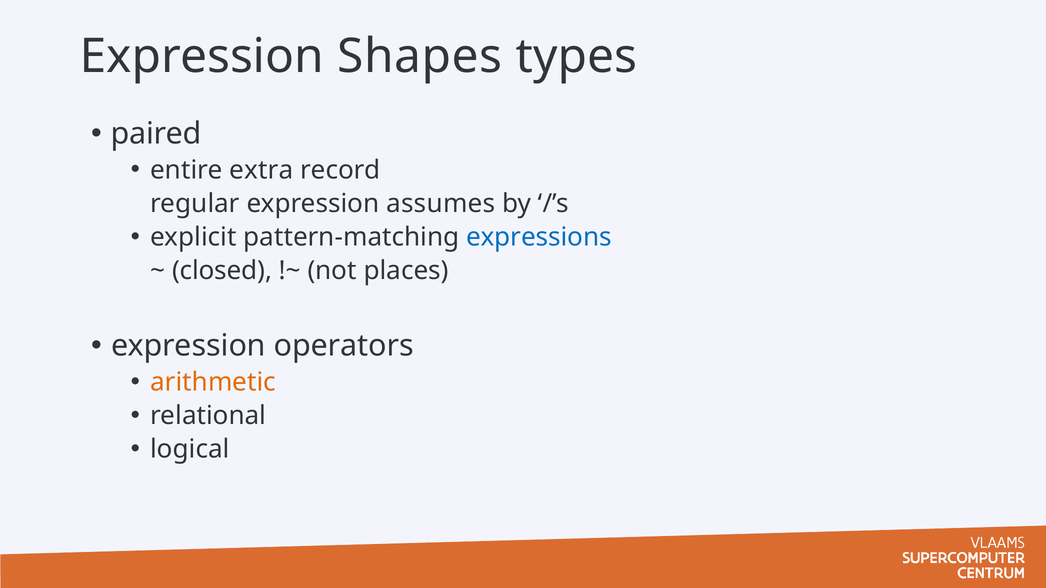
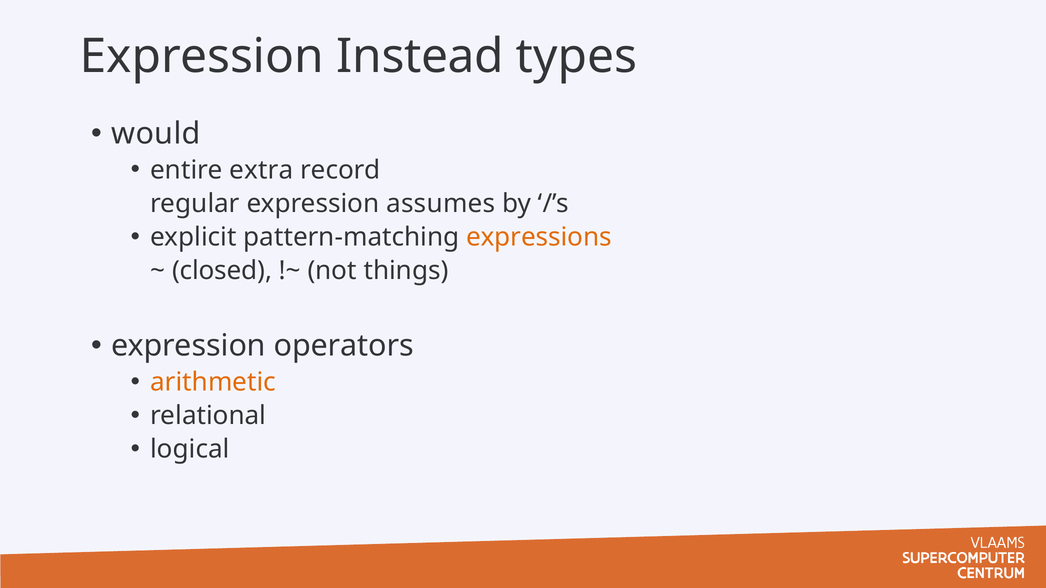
Shapes: Shapes -> Instead (420, 57)
paired: paired -> would (156, 134)
expressions colour: blue -> orange (539, 237)
places: places -> things (406, 271)
